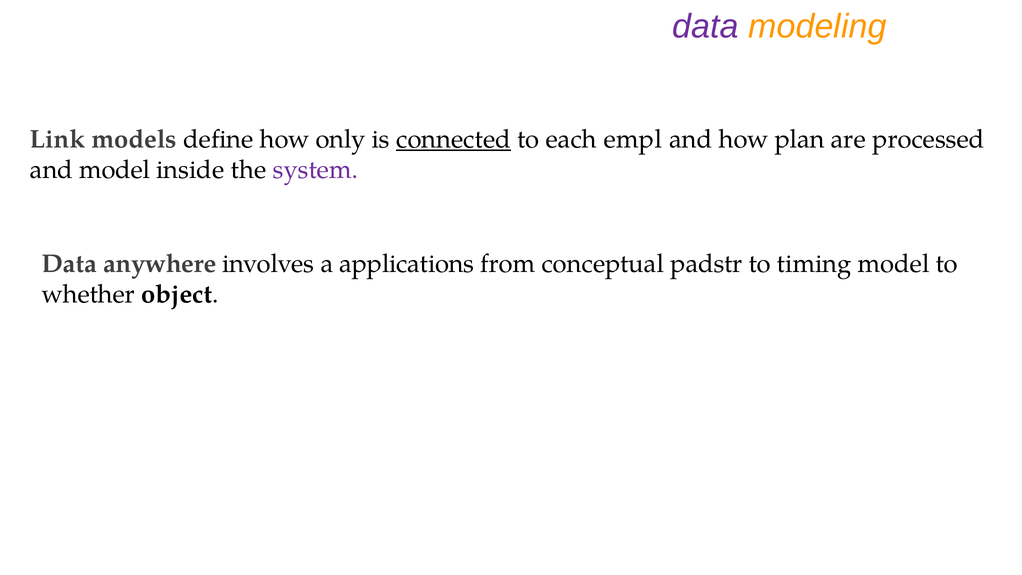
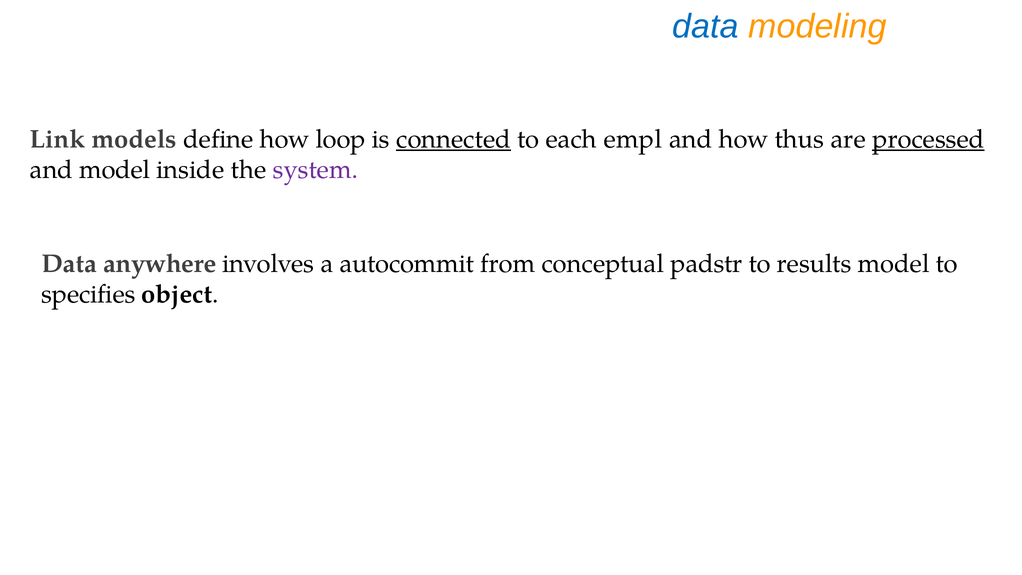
data colour: purple -> blue (706, 27)
only: only -> loop (341, 139)
plan: plan -> thus (799, 139)
processed underline: none -> present (928, 139)
applications: applications -> autocommit (407, 264)
timing: timing -> results (814, 264)
whether: whether -> specifies (88, 294)
